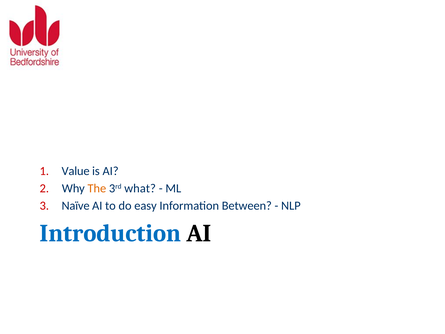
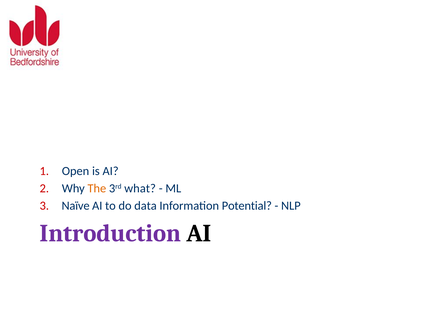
Value: Value -> Open (76, 171)
easy: easy -> data (146, 206)
Between: Between -> Potential (247, 206)
Introduction colour: blue -> purple (110, 233)
